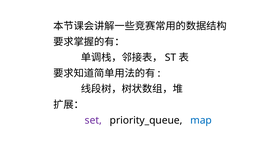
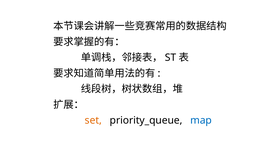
set colour: purple -> orange (93, 121)
